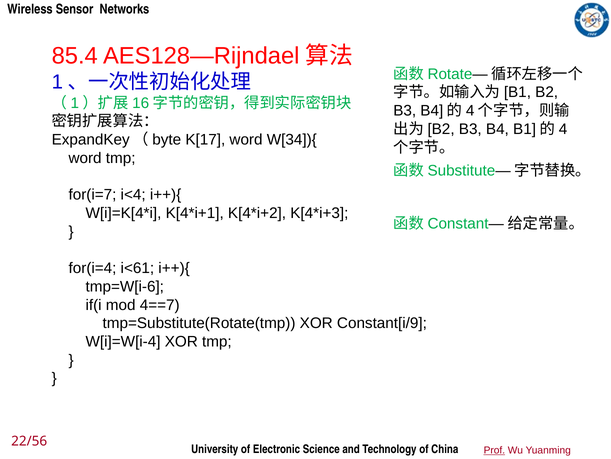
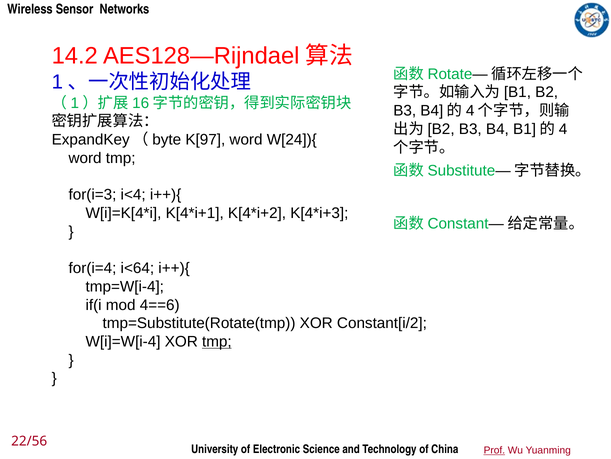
85.4: 85.4 -> 14.2 (75, 56)
K[17: K[17 -> K[97 (205, 140)
W[34]){: W[34]){ -> W[24]){ (292, 140)
for(i=7: for(i=7 -> for(i=3 (93, 194)
i<61: i<61 -> i<64 (137, 268)
tmp=W[i-6: tmp=W[i-6 -> tmp=W[i-4 (125, 286)
4==7: 4==7 -> 4==6 (160, 304)
Constant[i/9: Constant[i/9 -> Constant[i/2 (382, 323)
tmp underline: none -> present (217, 341)
